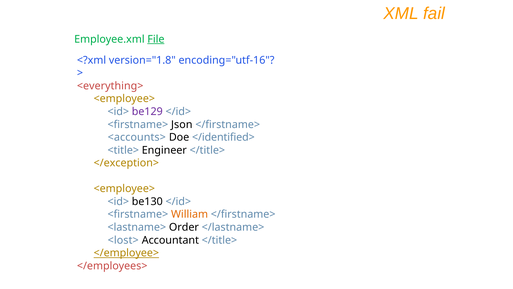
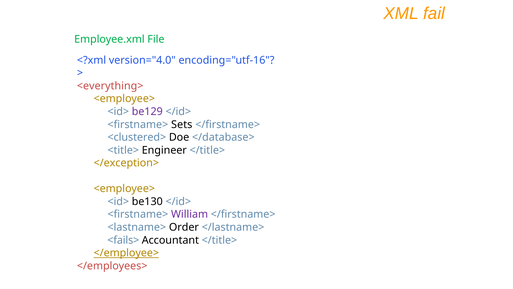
File underline: present -> none (156, 39)
version="1.8: version="1.8 -> version="4.0 (142, 60)
Json: Json -> Sets (182, 124)
<accounts>: <accounts> -> <clustered> (137, 137)
</identified>: </identified> -> </database> (223, 137)
William colour: orange -> purple (190, 214)
<lost>: <lost> -> <fails> (123, 240)
